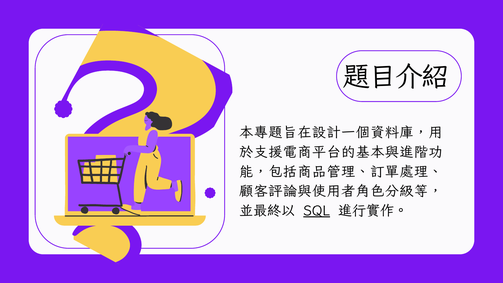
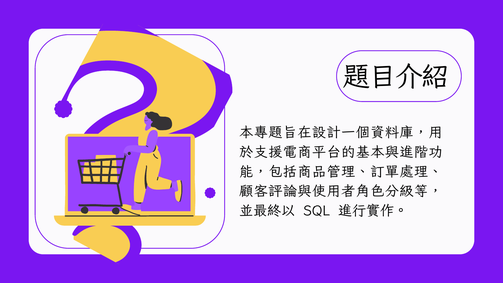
SQL underline: present -> none (317, 211)
